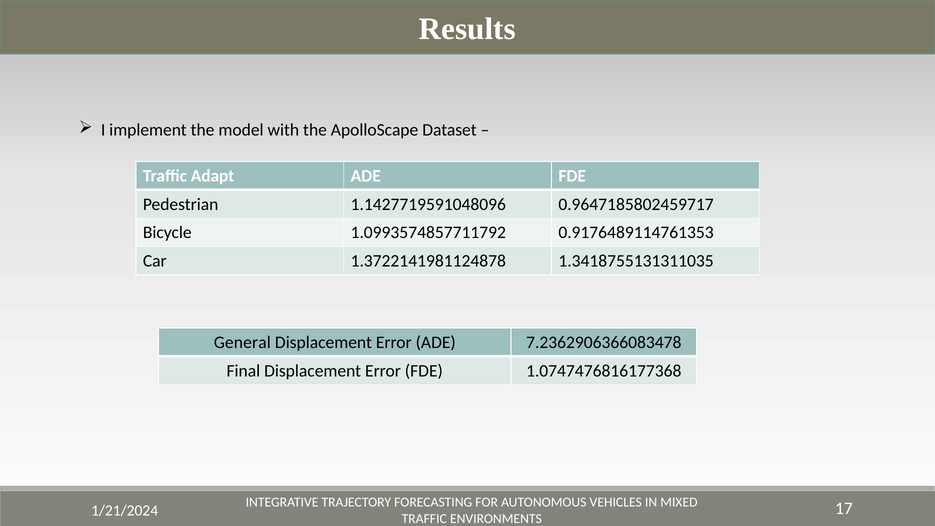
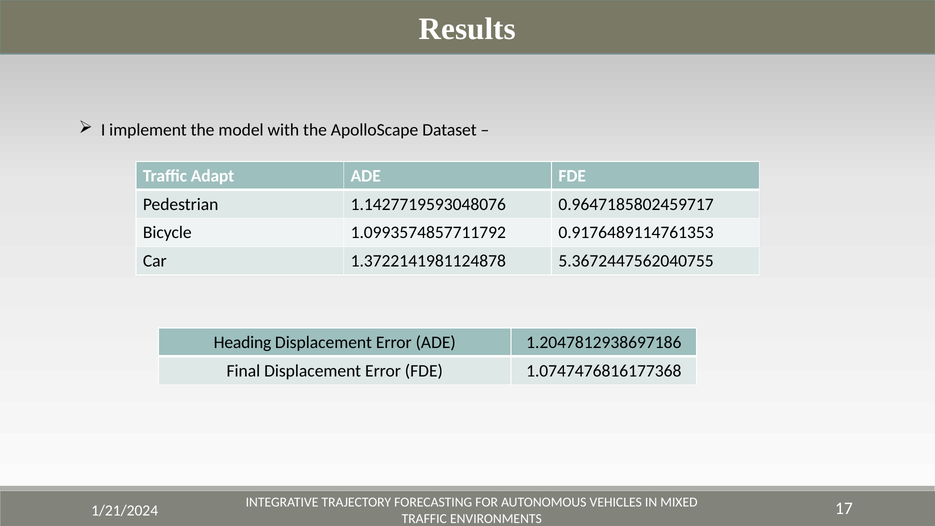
1.1427719591048096: 1.1427719591048096 -> 1.1427719593048076 (428, 204)
1.3418755131311035: 1.3418755131311035 -> 5.3672447562040755 (636, 261)
General: General -> Heading (242, 342)
7.2362906366083478: 7.2362906366083478 -> 1.2047812938697186 (604, 342)
